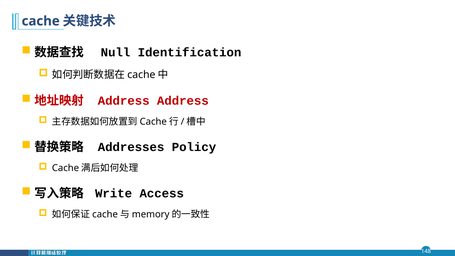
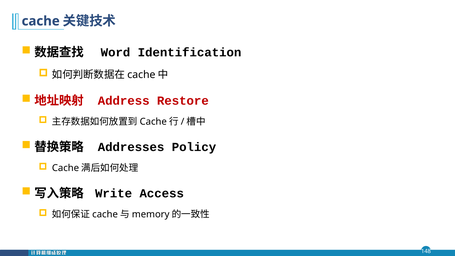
Null: Null -> Word (116, 53)
Address Address: Address -> Restore (183, 101)
